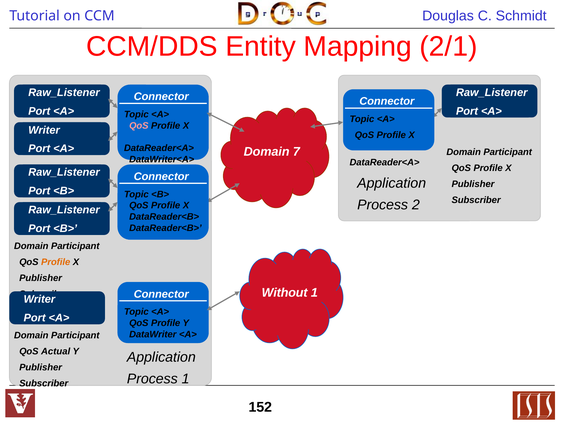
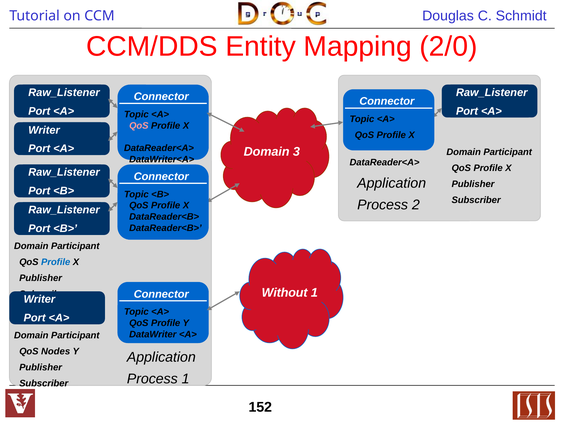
2/1: 2/1 -> 2/0 (449, 47)
7: 7 -> 3 (296, 152)
Profile colour: orange -> blue (56, 262)
Actual: Actual -> Nodes (56, 351)
